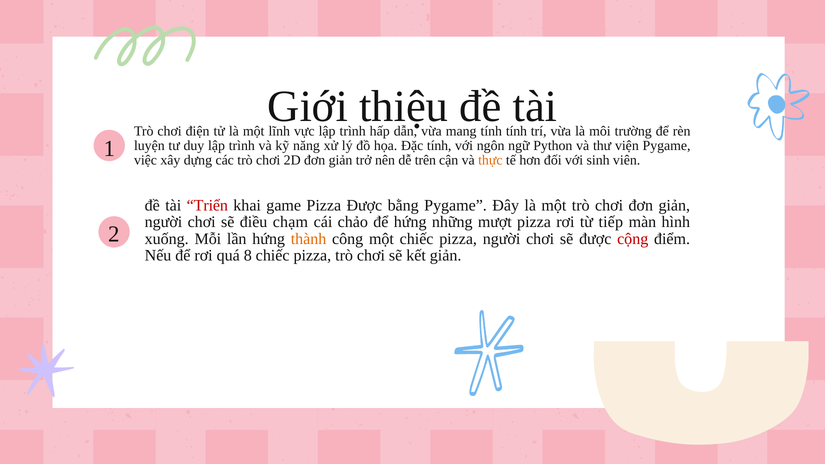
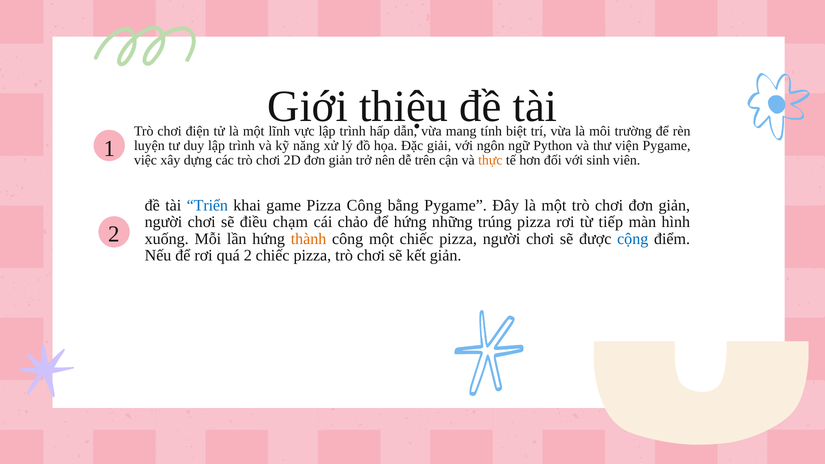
tính: tính -> biệt (516, 131)
Đặc tính: tính -> giải (439, 146)
Triển colour: red -> blue (207, 206)
Pizza Được: Được -> Công (364, 206)
mượt: mượt -> trúng (495, 222)
cộng colour: red -> blue (633, 239)
quá 8: 8 -> 2 (248, 256)
